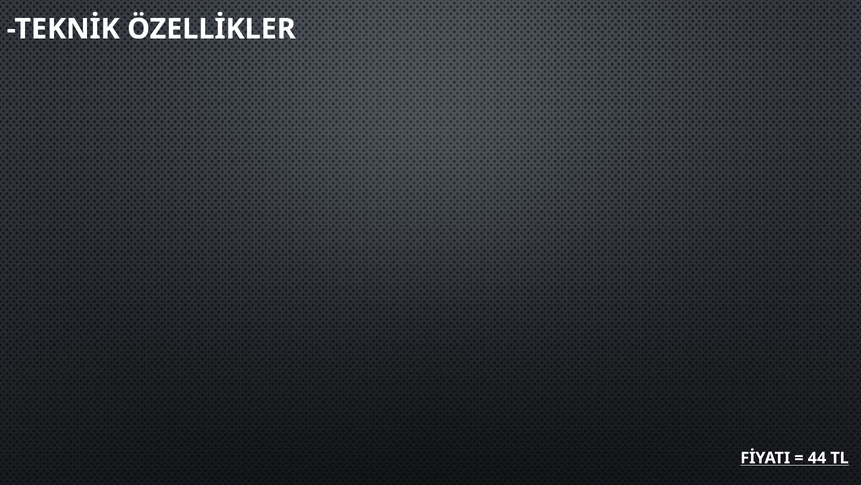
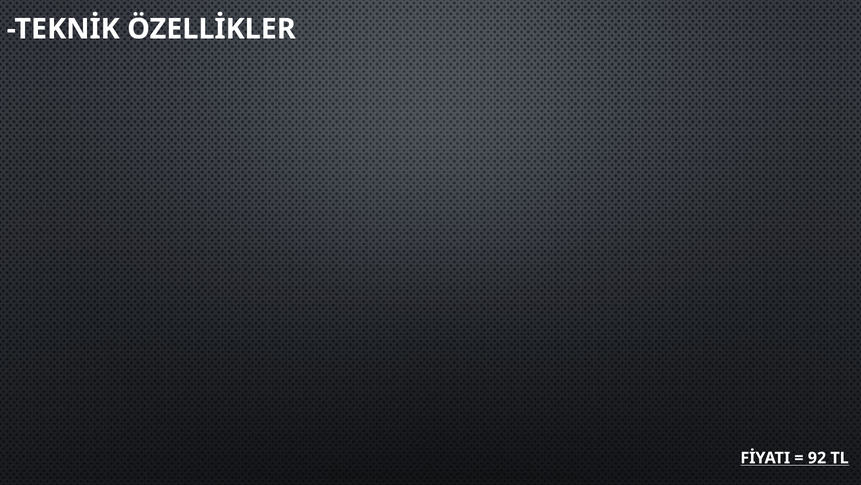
44: 44 -> 92 (817, 457)
